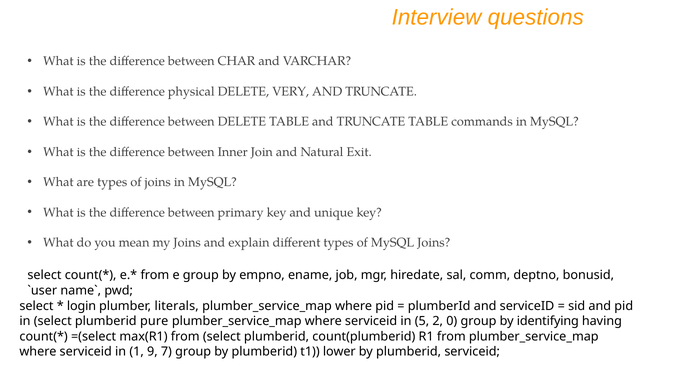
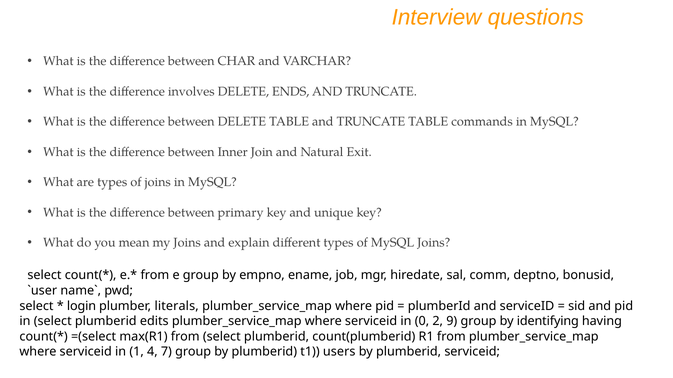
physical: physical -> involves (191, 92)
VERY: VERY -> ENDS (291, 92)
pure: pure -> edits (154, 322)
5: 5 -> 0 (422, 322)
0: 0 -> 9 (452, 322)
9: 9 -> 4 (152, 352)
lower: lower -> users (339, 352)
